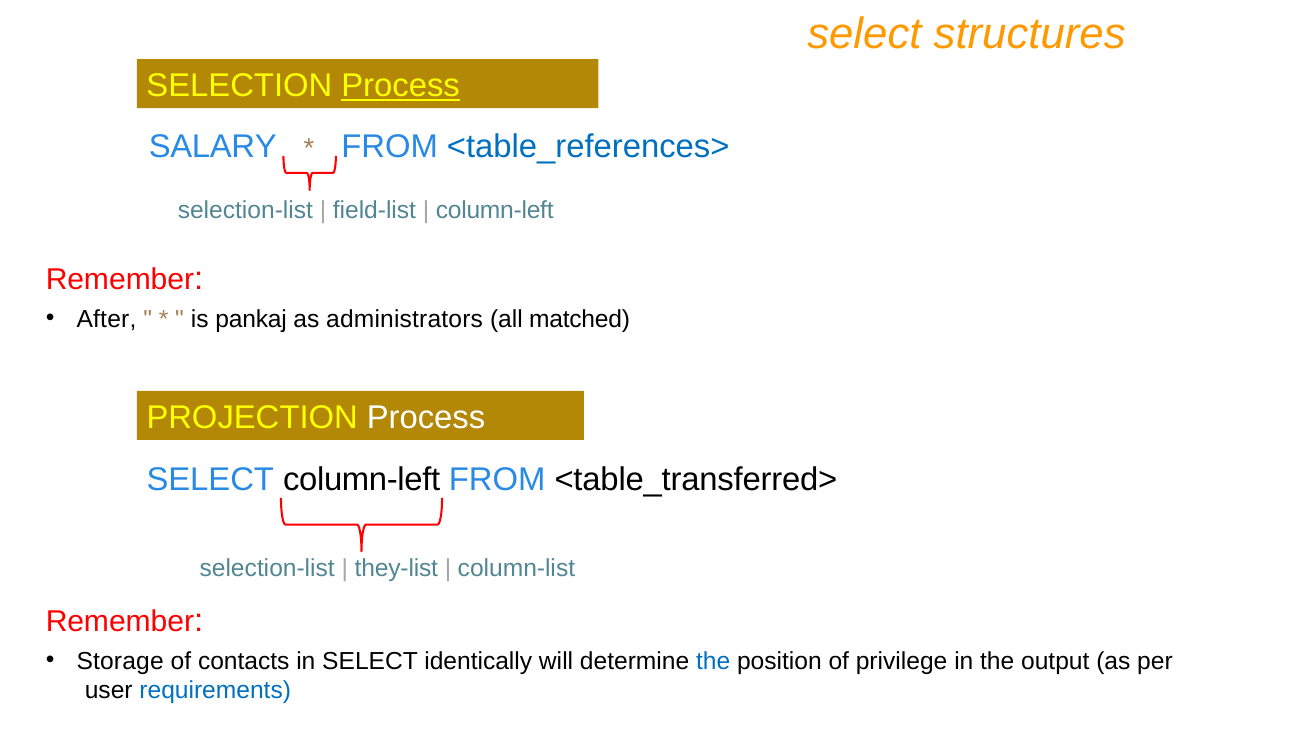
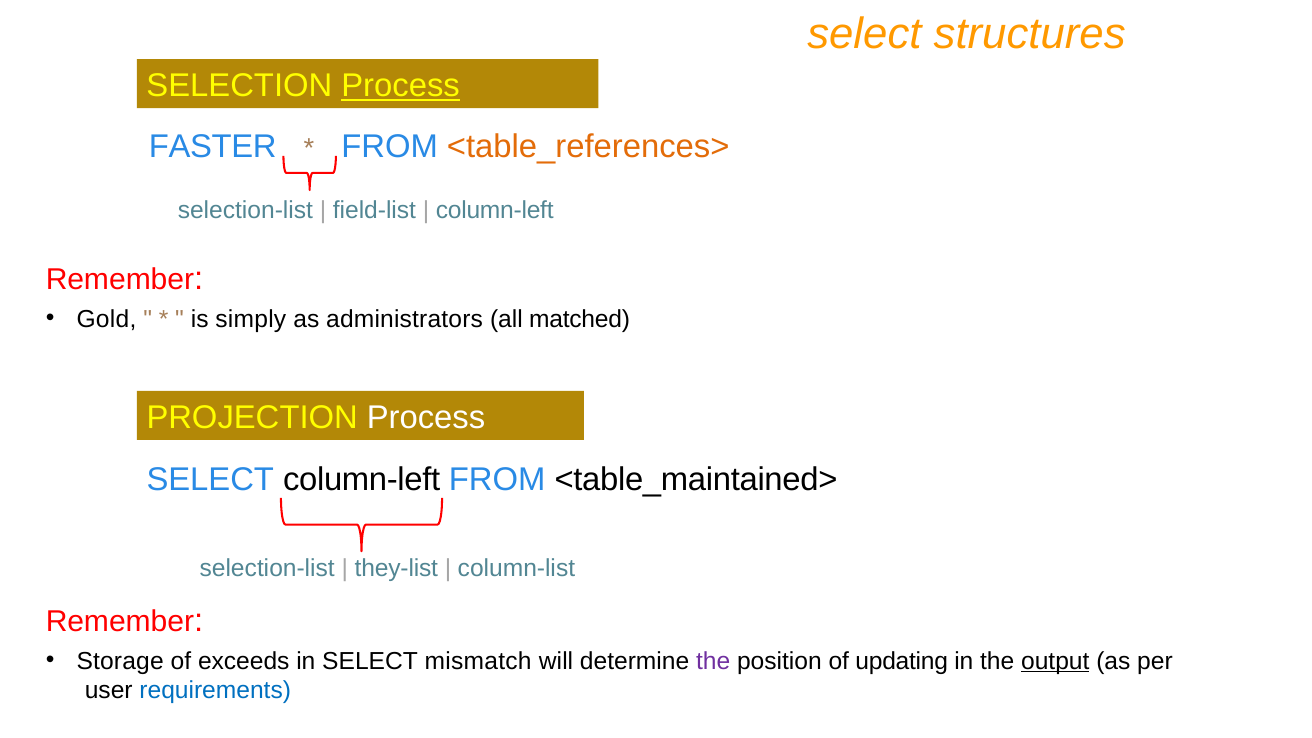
SALARY: SALARY -> FASTER (213, 146)
<table_references> colour: blue -> orange (588, 146)
After: After -> Gold (106, 319)
pankaj: pankaj -> simply (251, 319)
<table_transferred>: <table_transferred> -> <table_maintained> (696, 480)
contacts: contacts -> exceeds (244, 661)
identically: identically -> mismatch (478, 661)
the colour: blue -> purple (713, 661)
privilege: privilege -> updating (902, 661)
output underline: none -> present (1055, 661)
